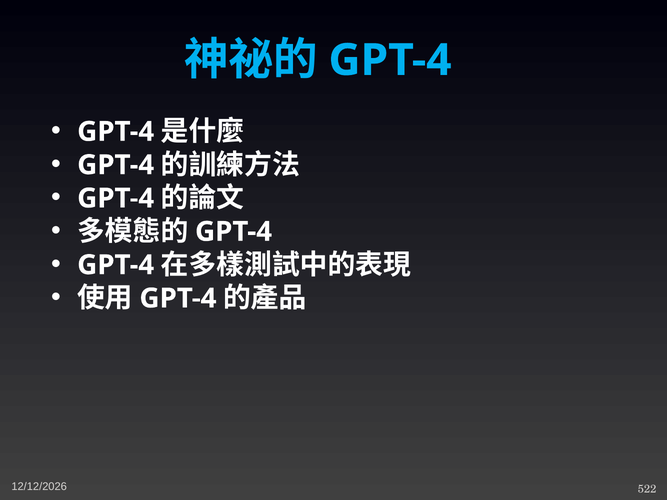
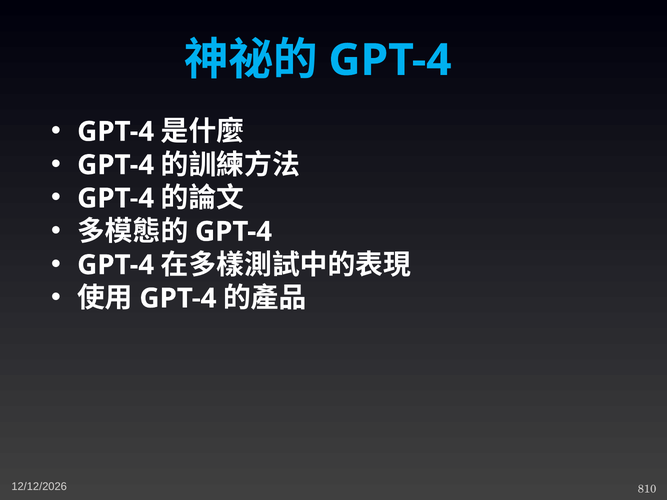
522: 522 -> 810 (647, 489)
